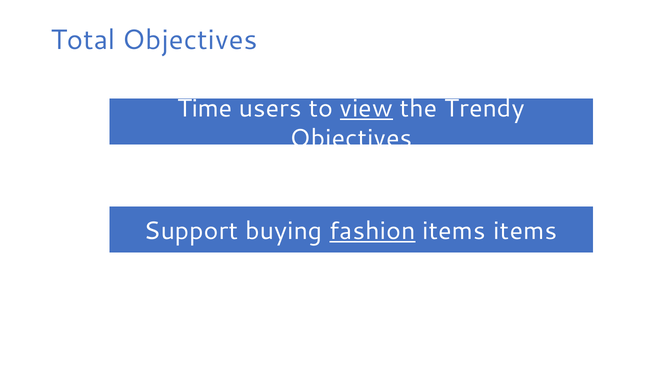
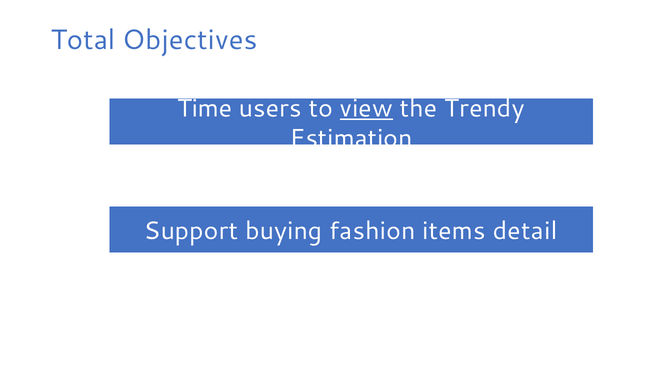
Objectives: Objectives -> Estimation (351, 138)
fashion underline: present -> none (372, 231)
items items: items -> detail (525, 231)
